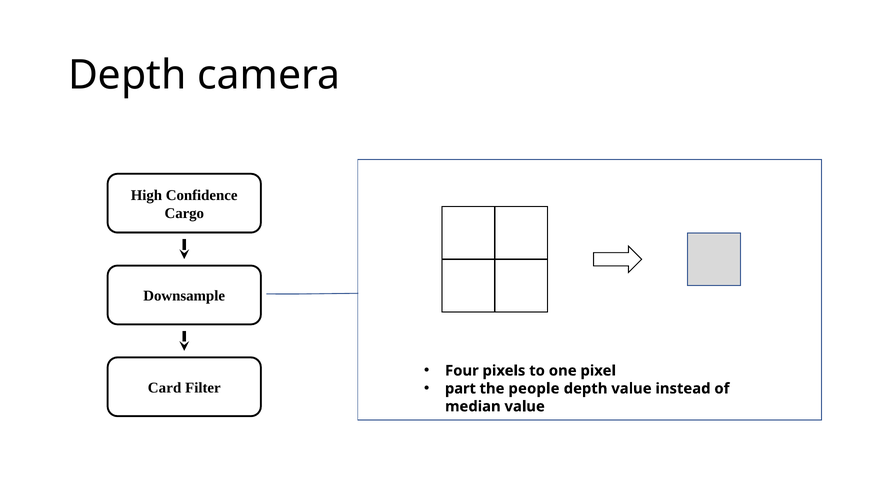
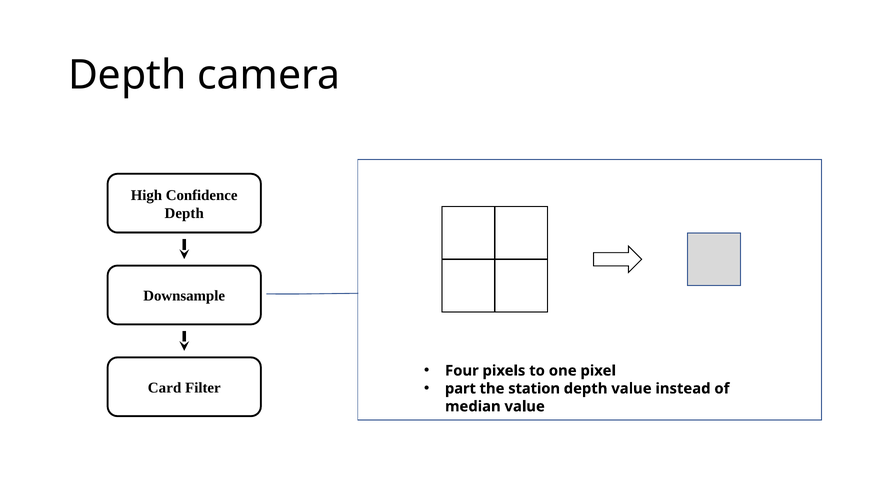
Cargo: Cargo -> Depth (184, 213)
people: people -> station (534, 388)
